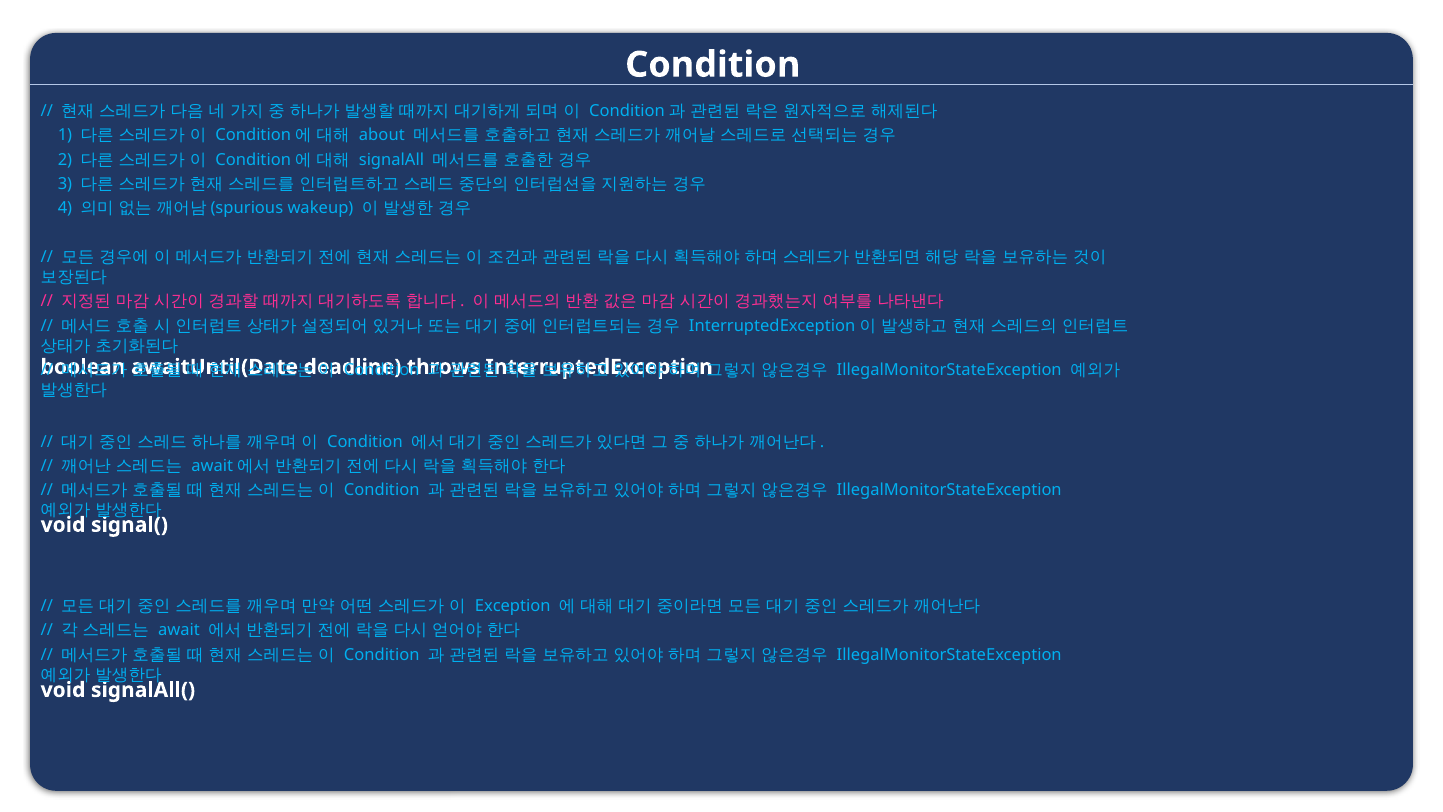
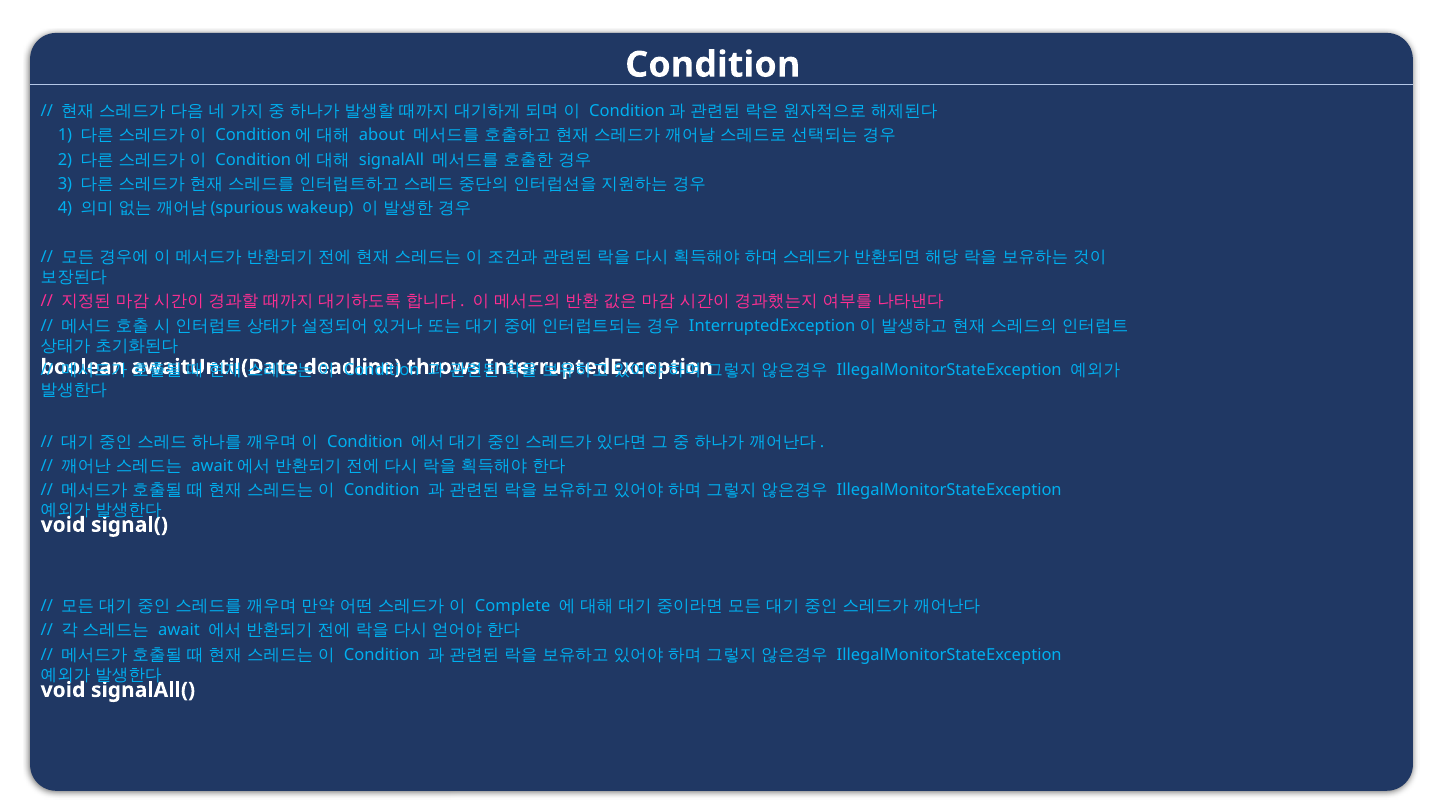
Exception: Exception -> Complete (513, 606)
